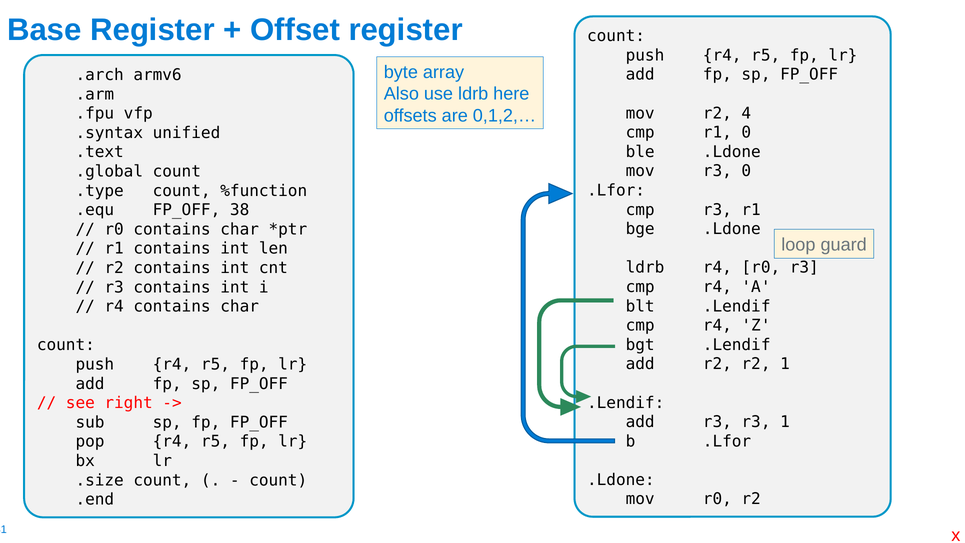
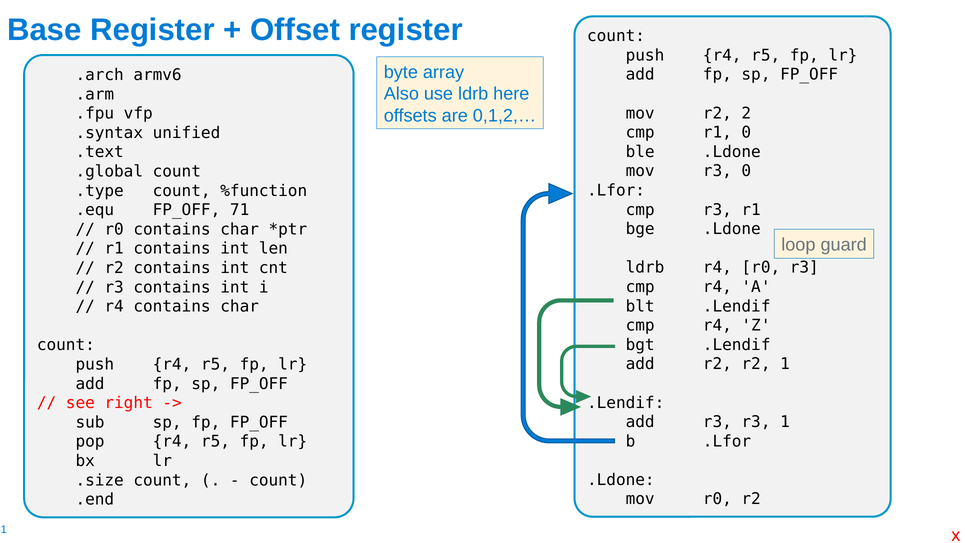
4: 4 -> 2 (746, 113)
38: 38 -> 71 (240, 210)
